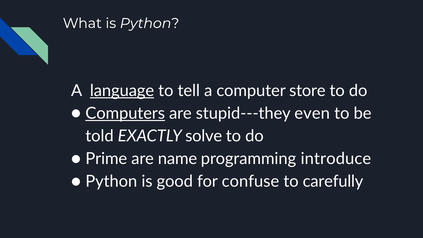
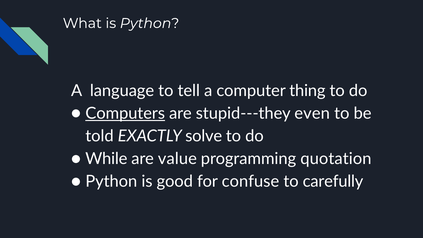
language underline: present -> none (122, 91)
store: store -> thing (307, 91)
Prime: Prime -> While (106, 159)
name: name -> value (177, 159)
introduce: introduce -> quotation (336, 159)
